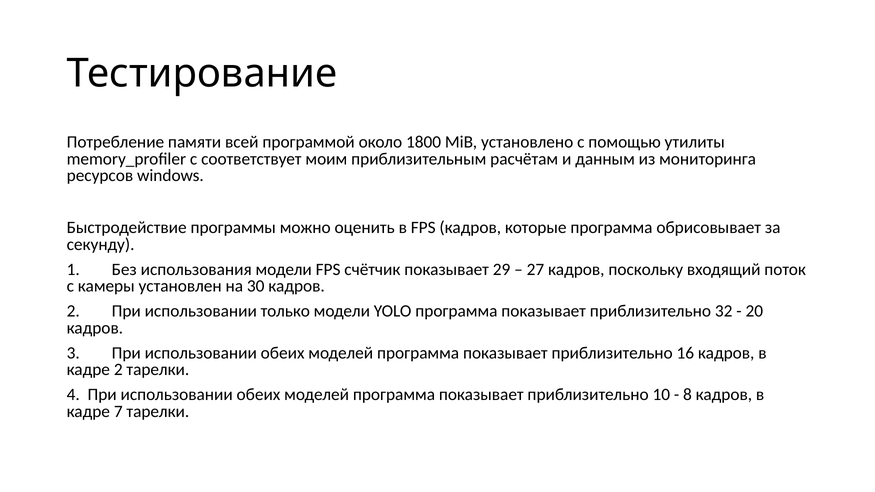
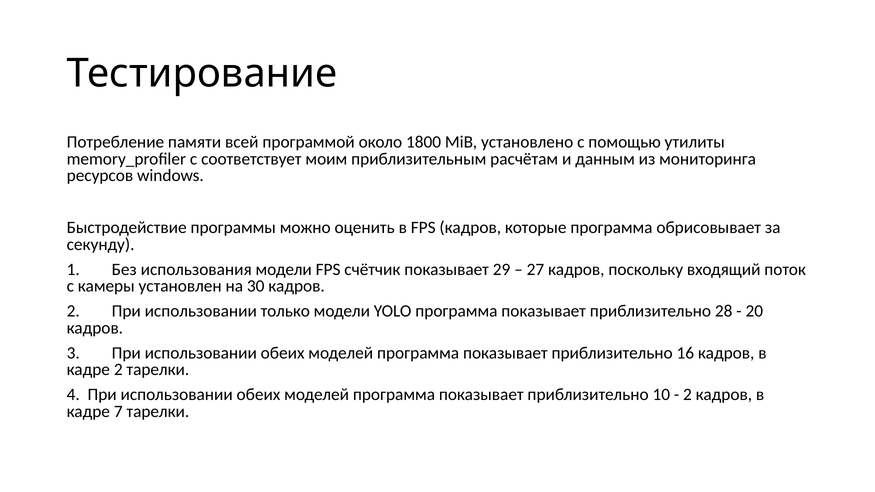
32: 32 -> 28 (724, 311)
8: 8 -> 2 (687, 395)
